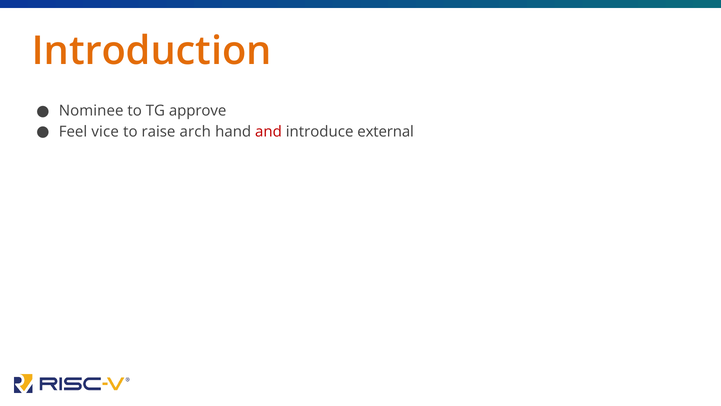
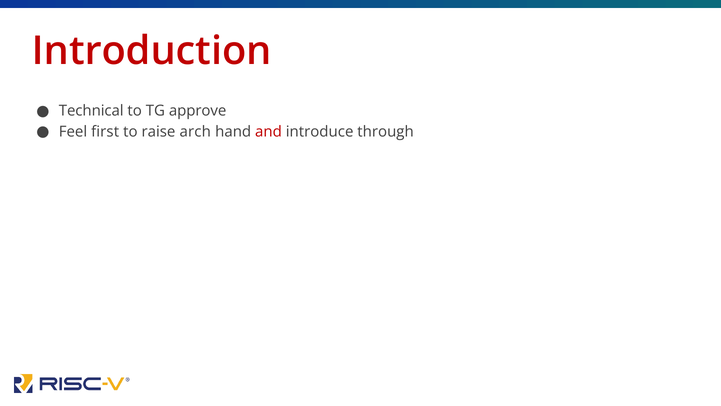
Introduction colour: orange -> red (152, 51)
Nominee: Nominee -> Technical (91, 111)
vice: vice -> first (105, 132)
external: external -> through (386, 132)
